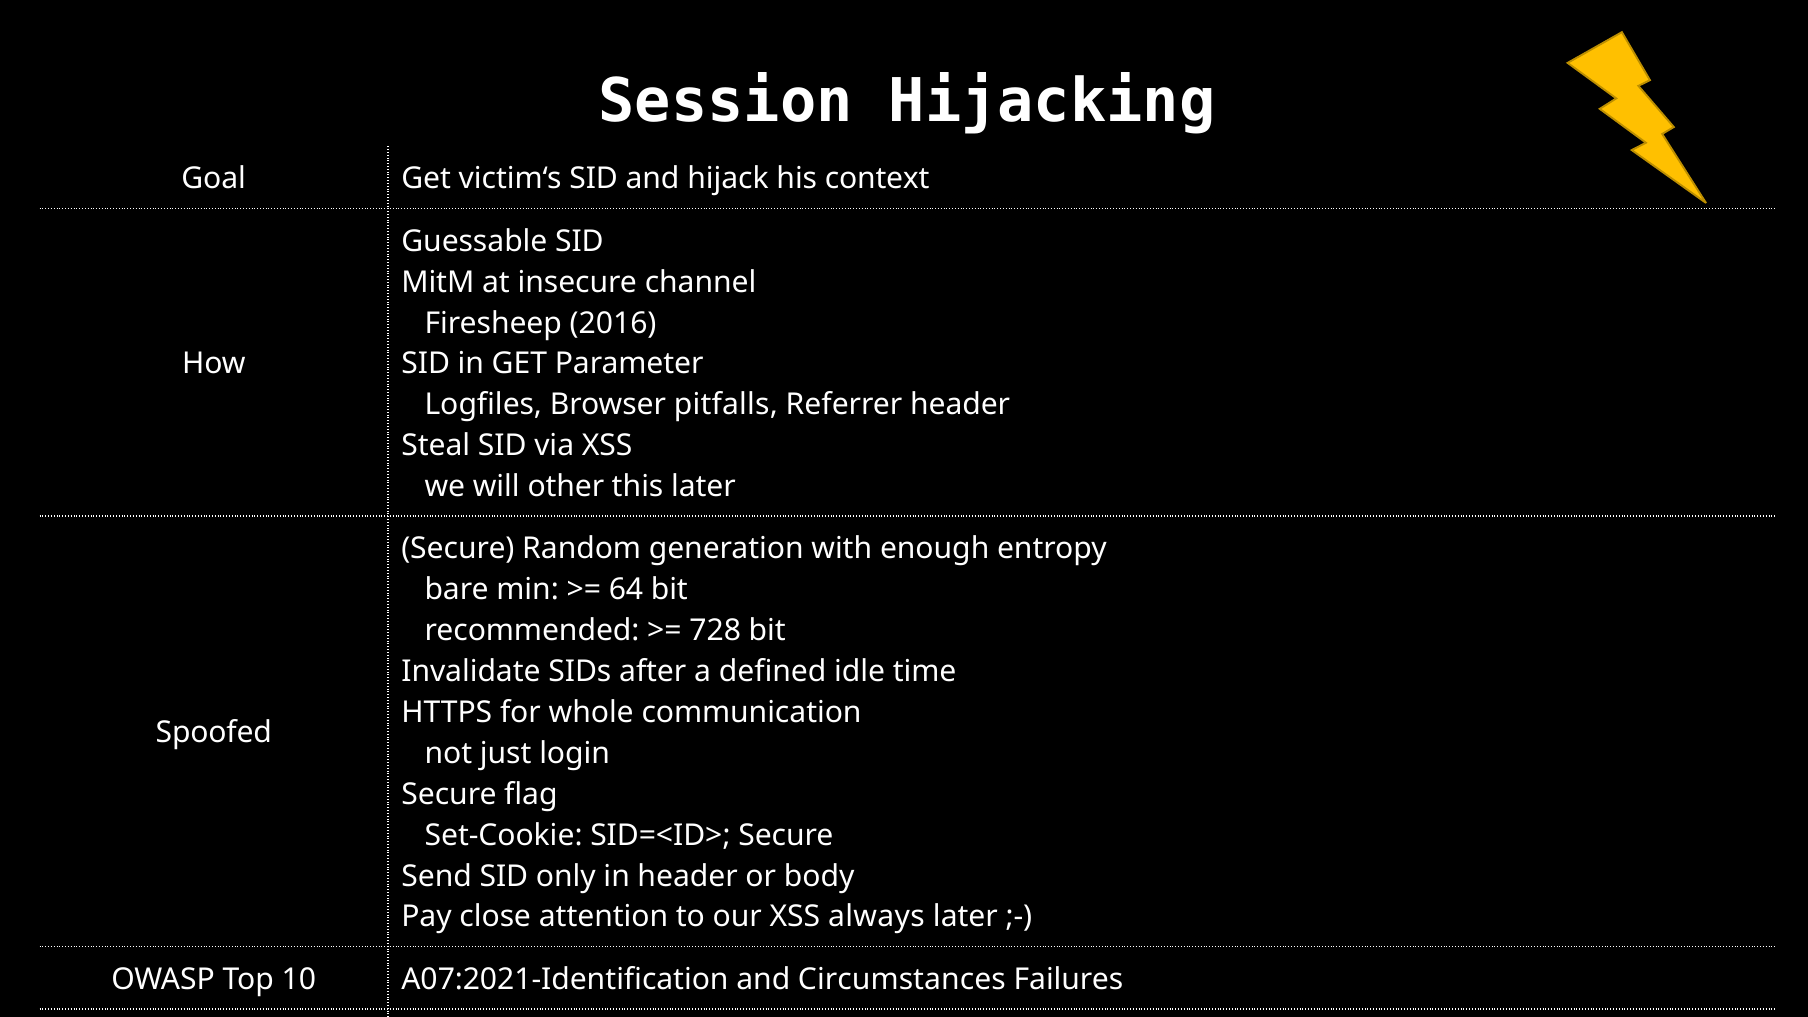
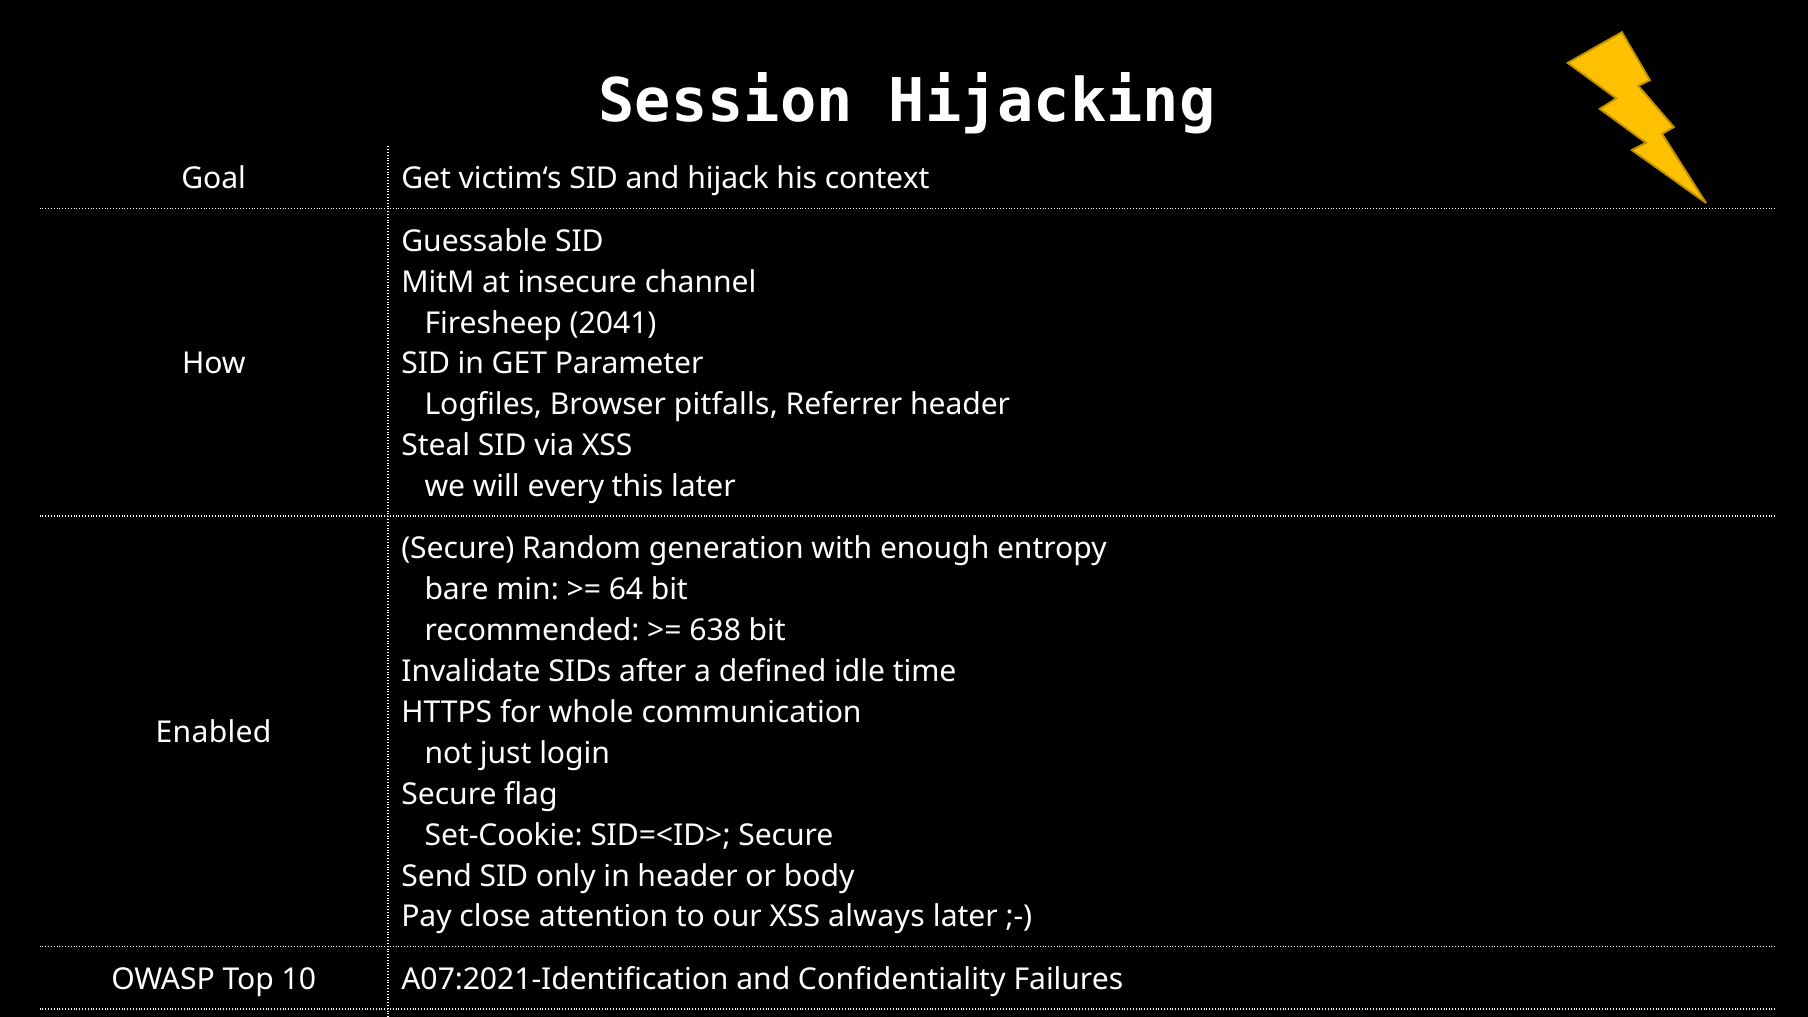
2016: 2016 -> 2041 (613, 323)
other: other -> every (566, 487)
728: 728 -> 638 (715, 631)
Spoofed: Spoofed -> Enabled (214, 733)
Circumstances: Circumstances -> Confidentiality (902, 979)
